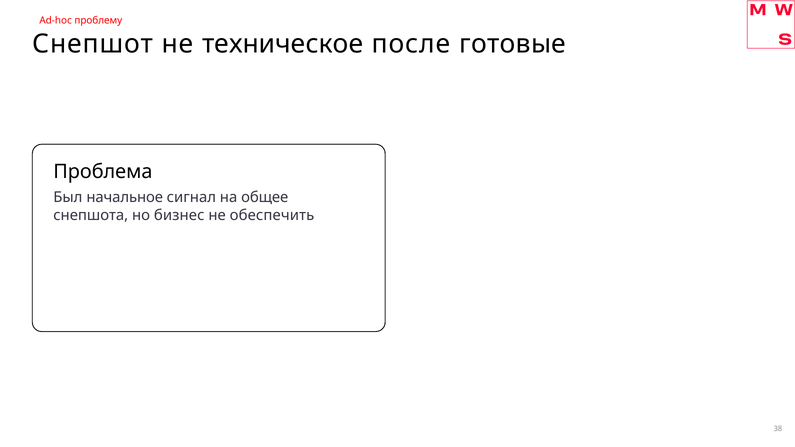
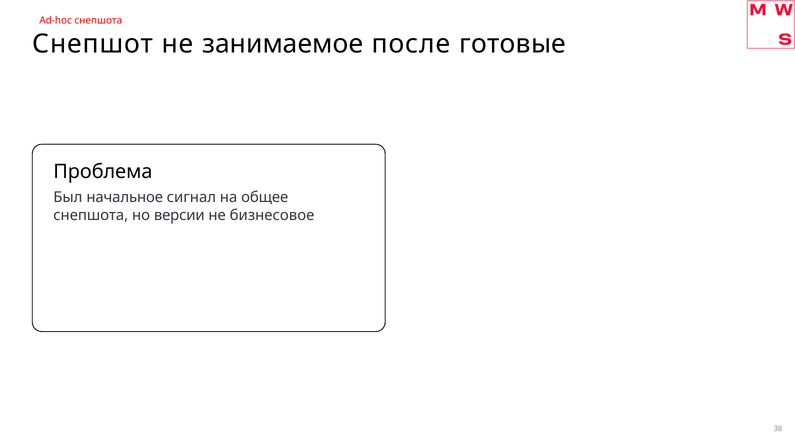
Ad-hoc проблему: проблему -> снепшота (98, 20)
техническое: техническое -> занимаемое (283, 44)
бизнес: бизнес -> версии (179, 216)
обеспечить: обеспечить -> бизнесовое (272, 216)
